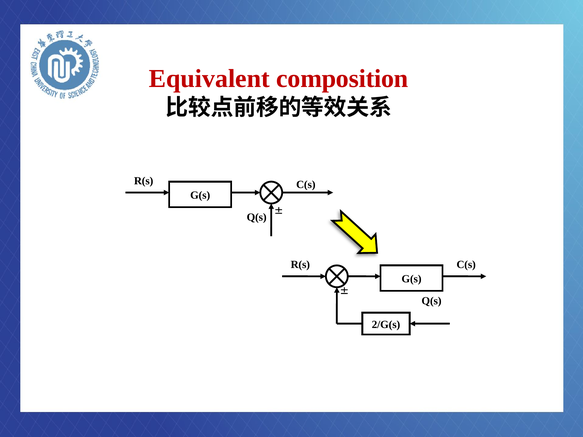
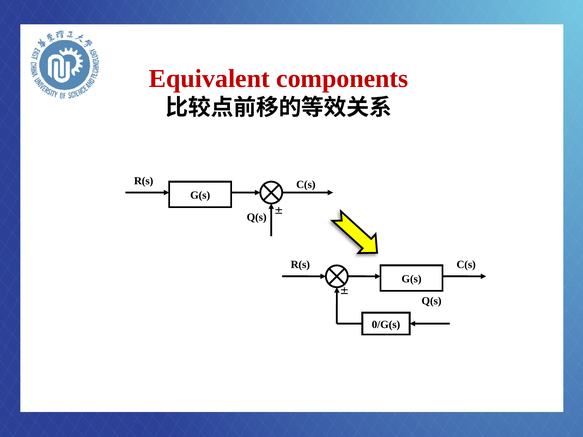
composition: composition -> components (342, 79)
2/G(s: 2/G(s -> 0/G(s (386, 325)
